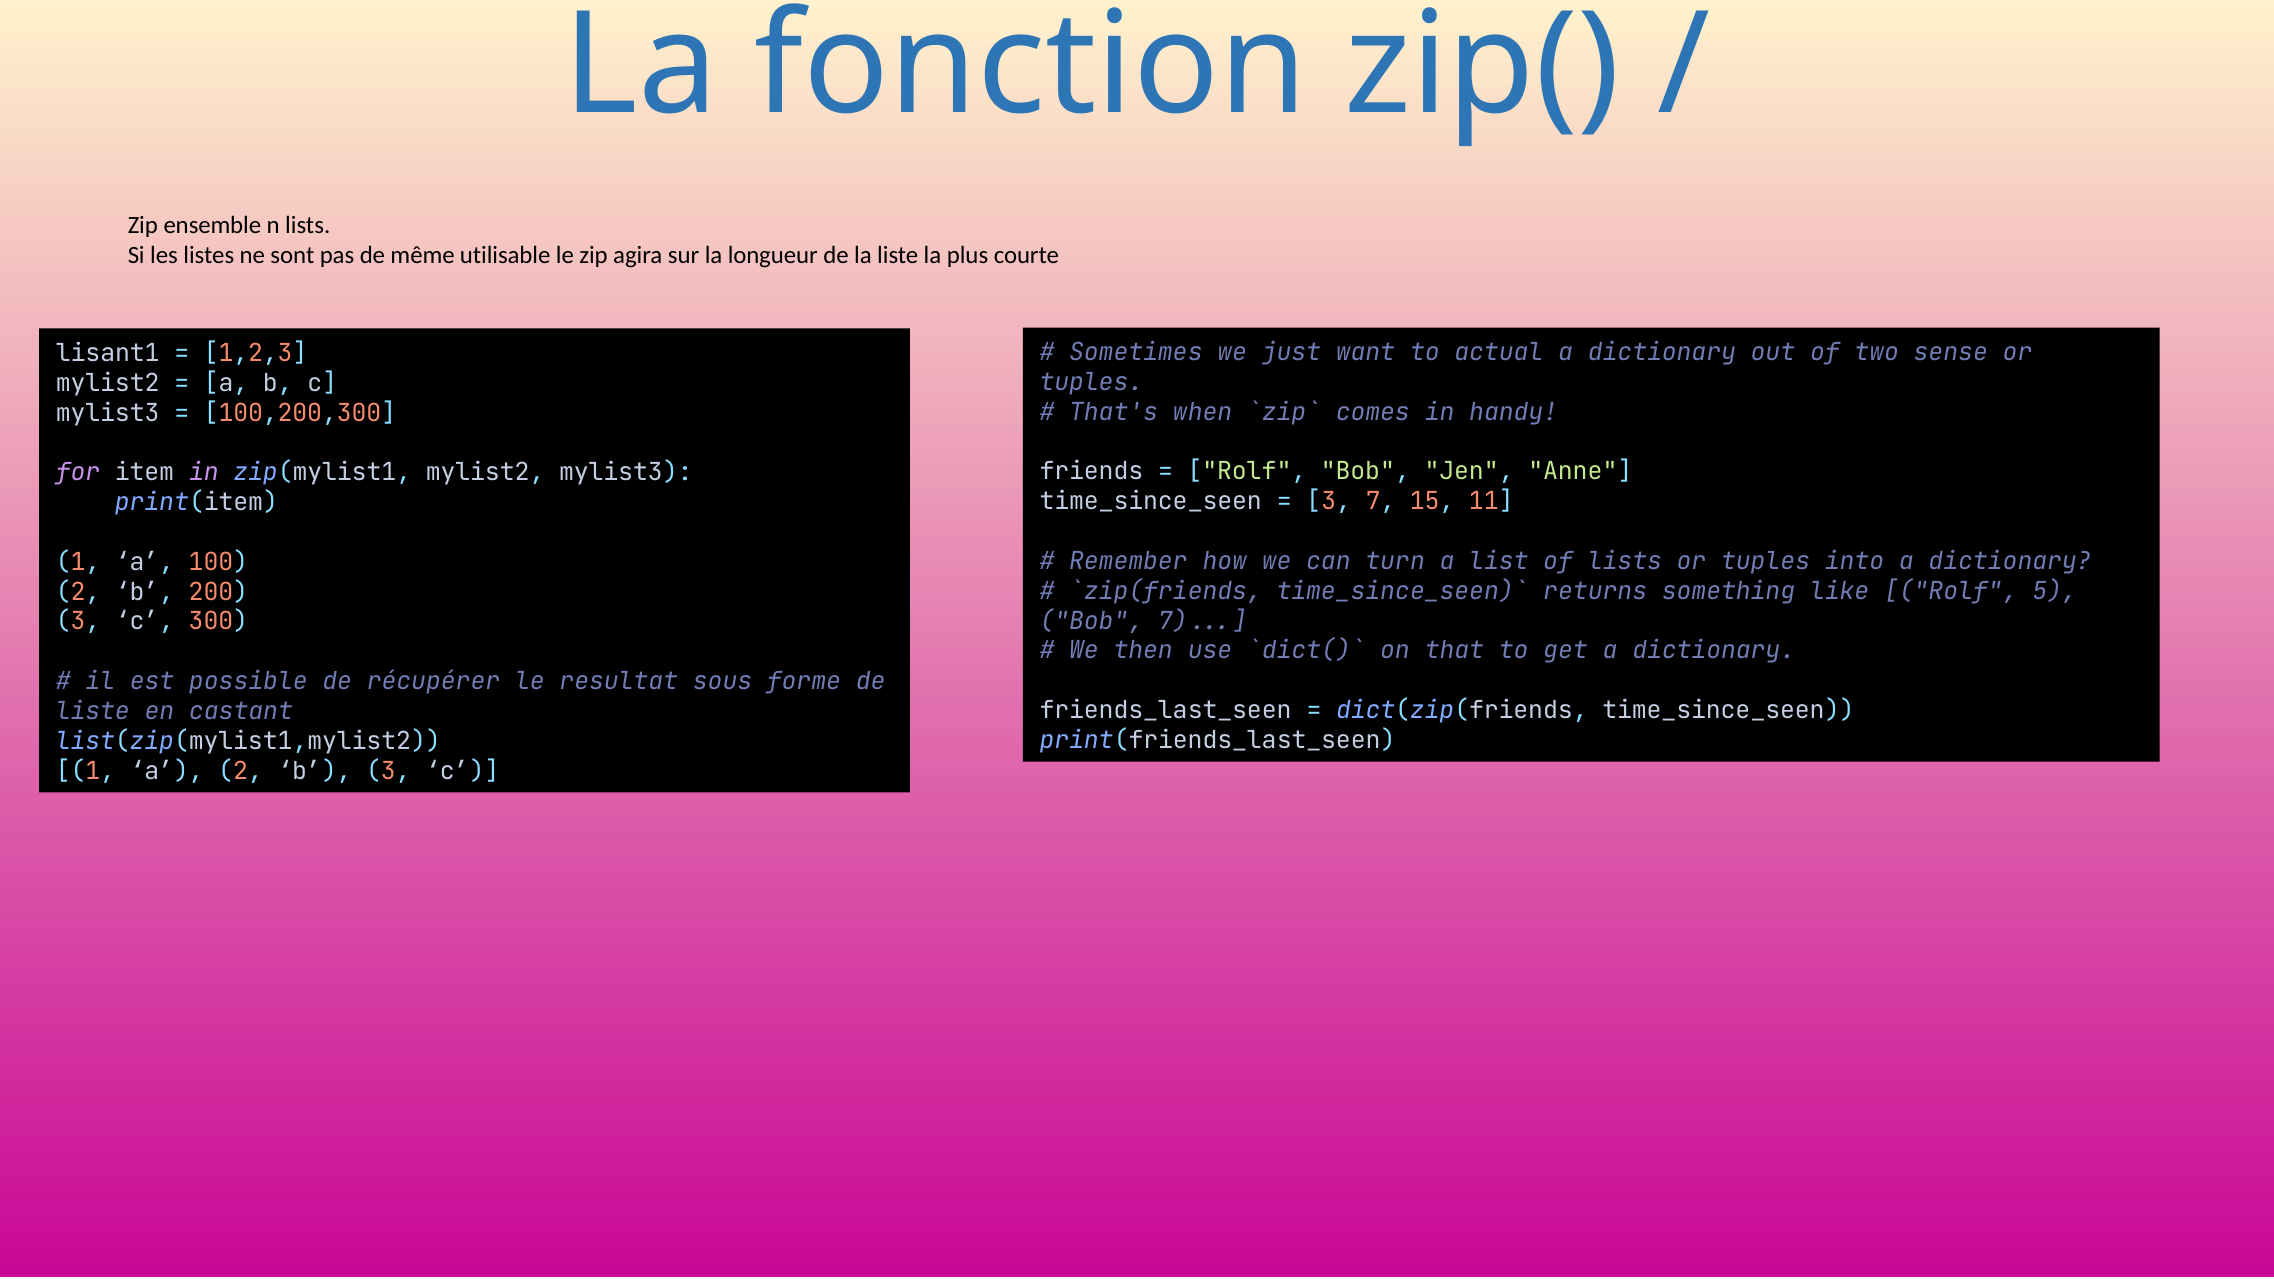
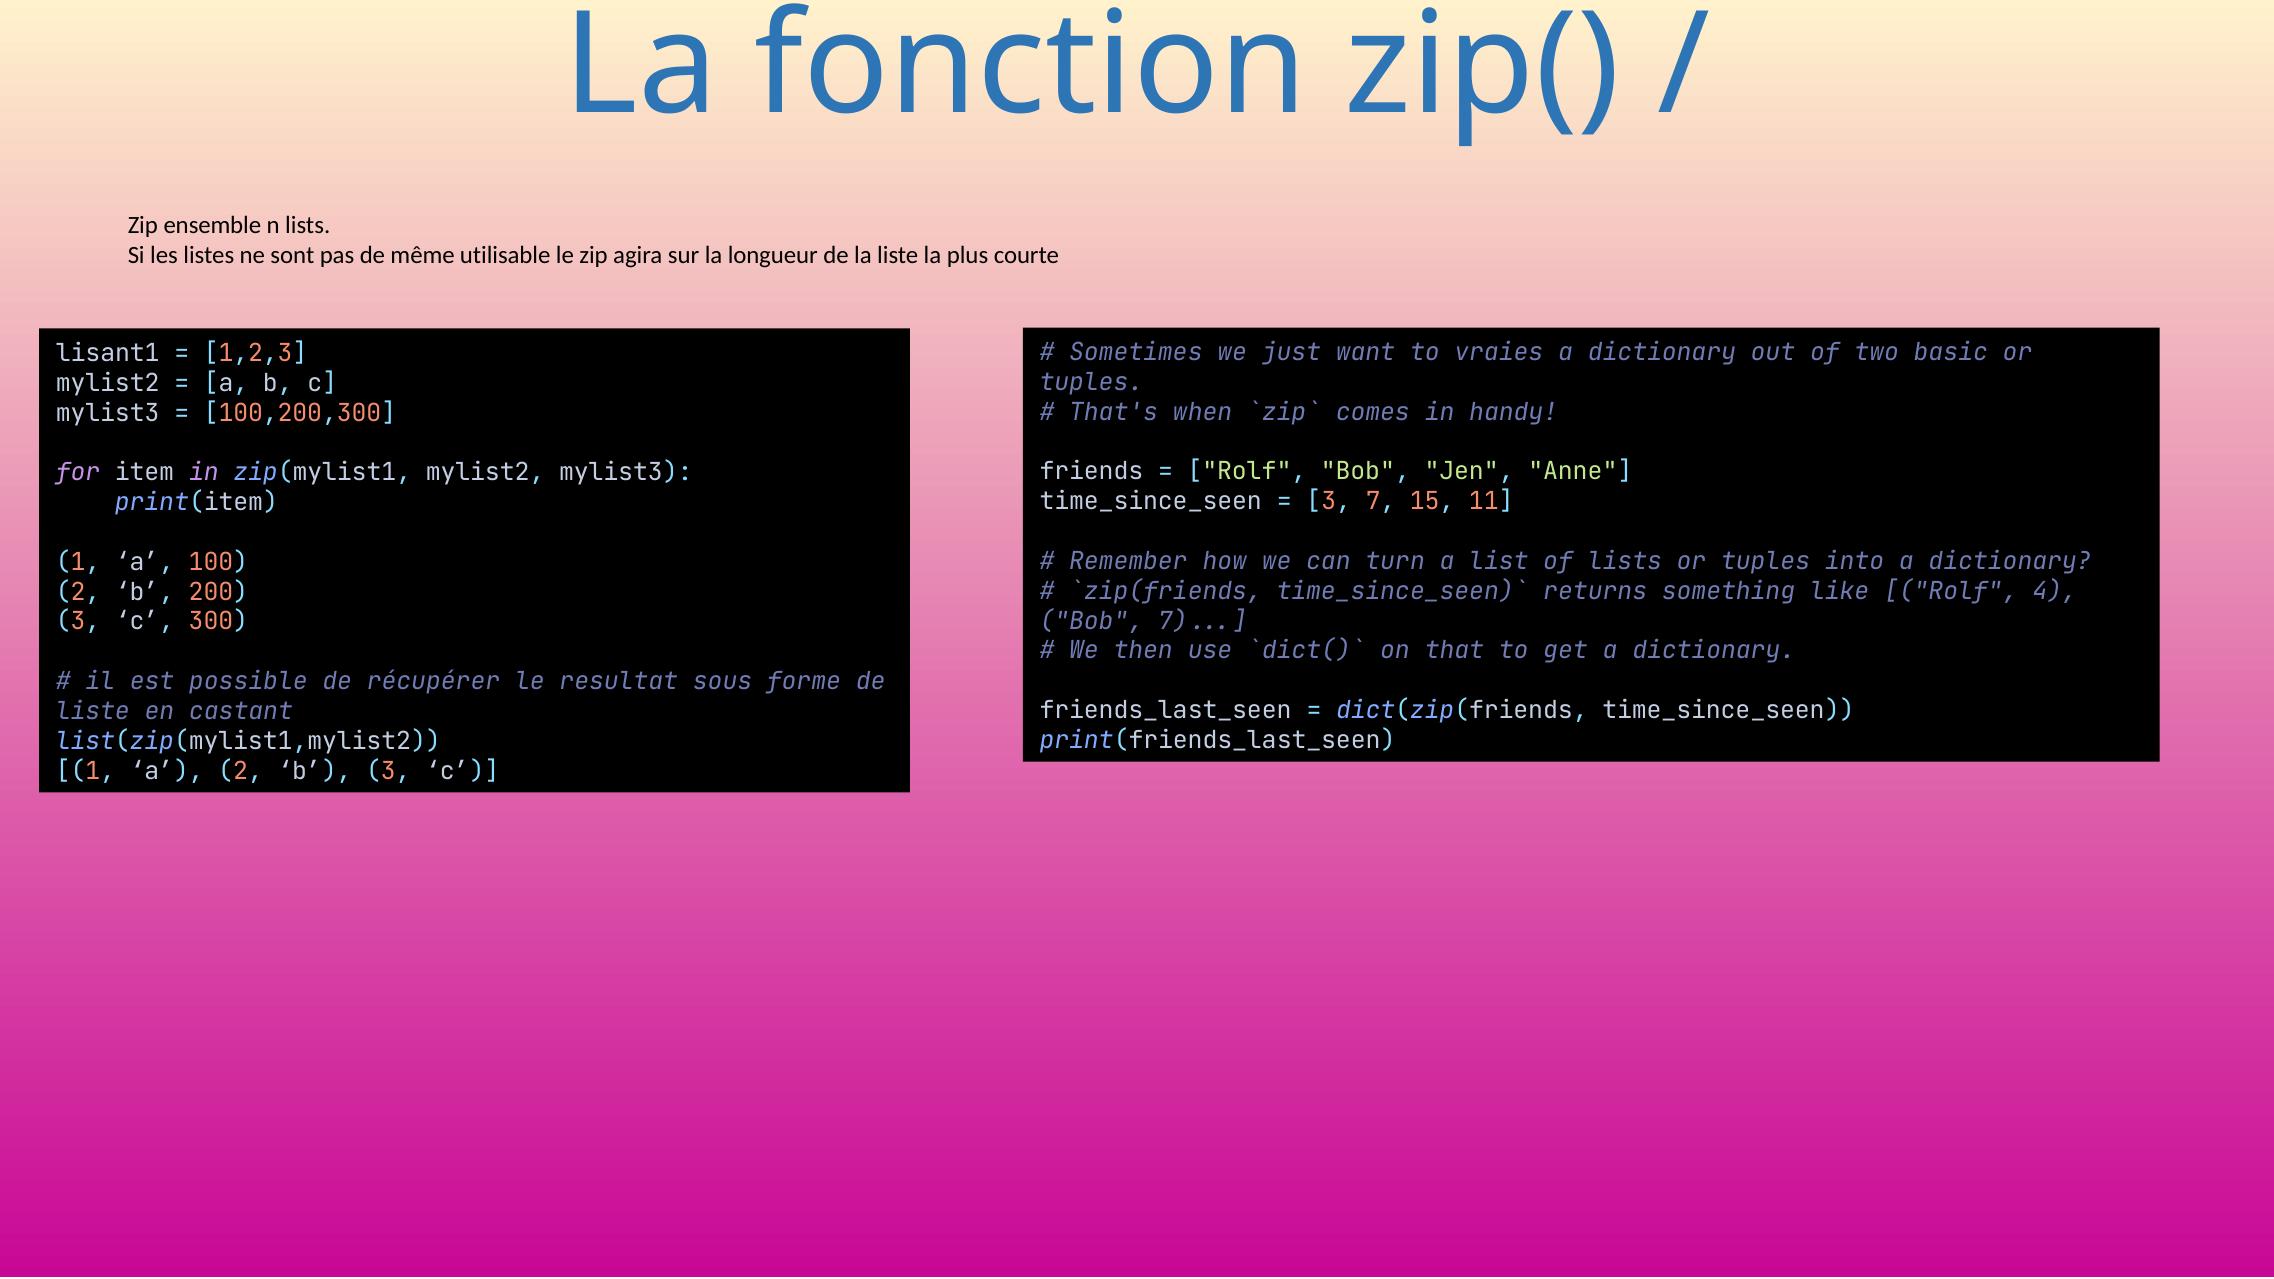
actual: actual -> vraies (1499, 353)
sense: sense -> basic (1951, 353)
5: 5 -> 4 (2055, 591)
